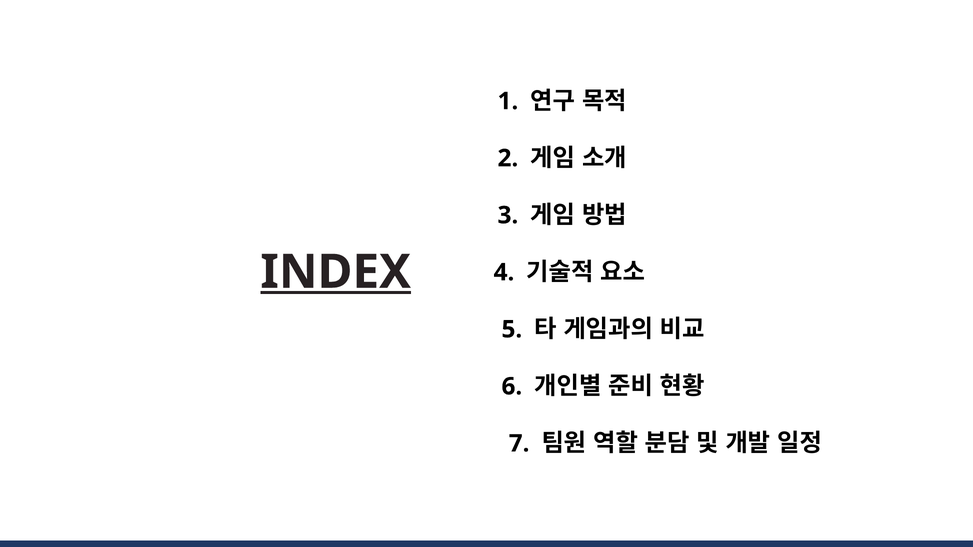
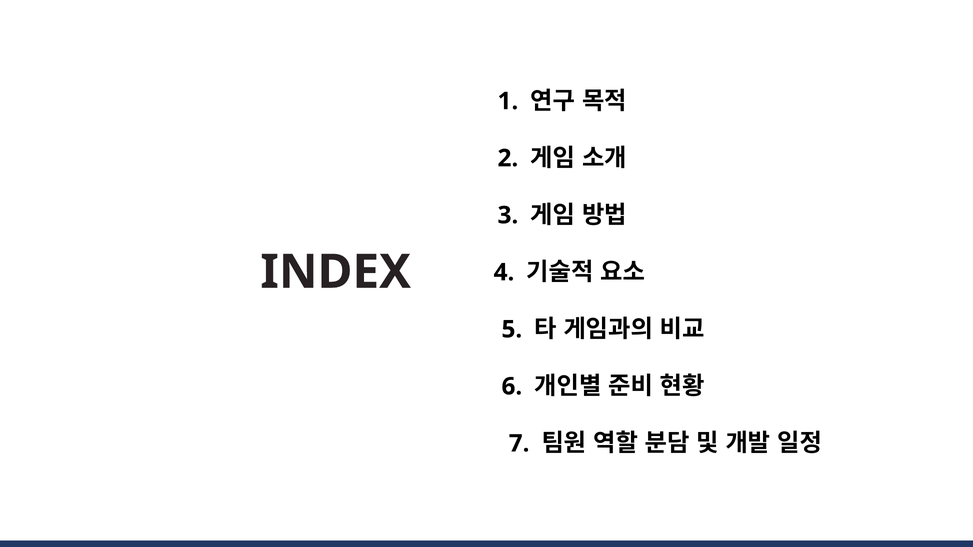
INDEX underline: present -> none (336, 272)
